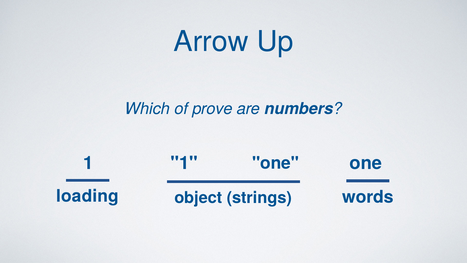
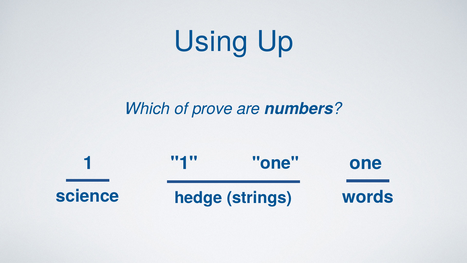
Arrow: Arrow -> Using (211, 42)
loading: loading -> science (88, 196)
object: object -> hedge (198, 198)
